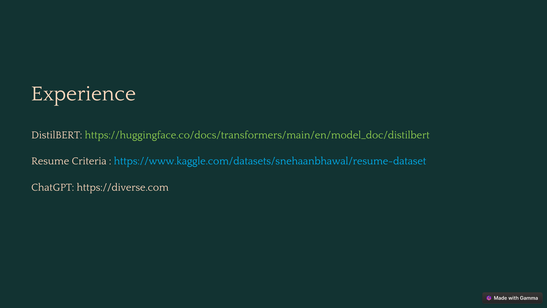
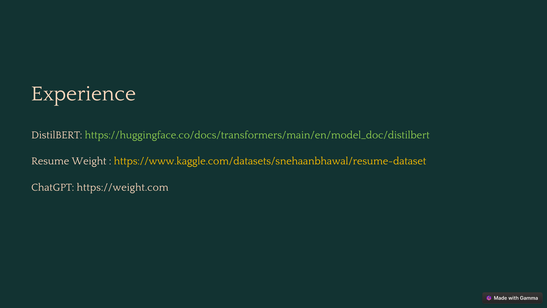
Criteria: Criteria -> Weight (89, 161)
https://www.kaggle.com/datasets/snehaanbhawal/resume-dataset colour: light blue -> yellow (270, 161)
https://diverse.com: https://diverse.com -> https://weight.com (123, 187)
